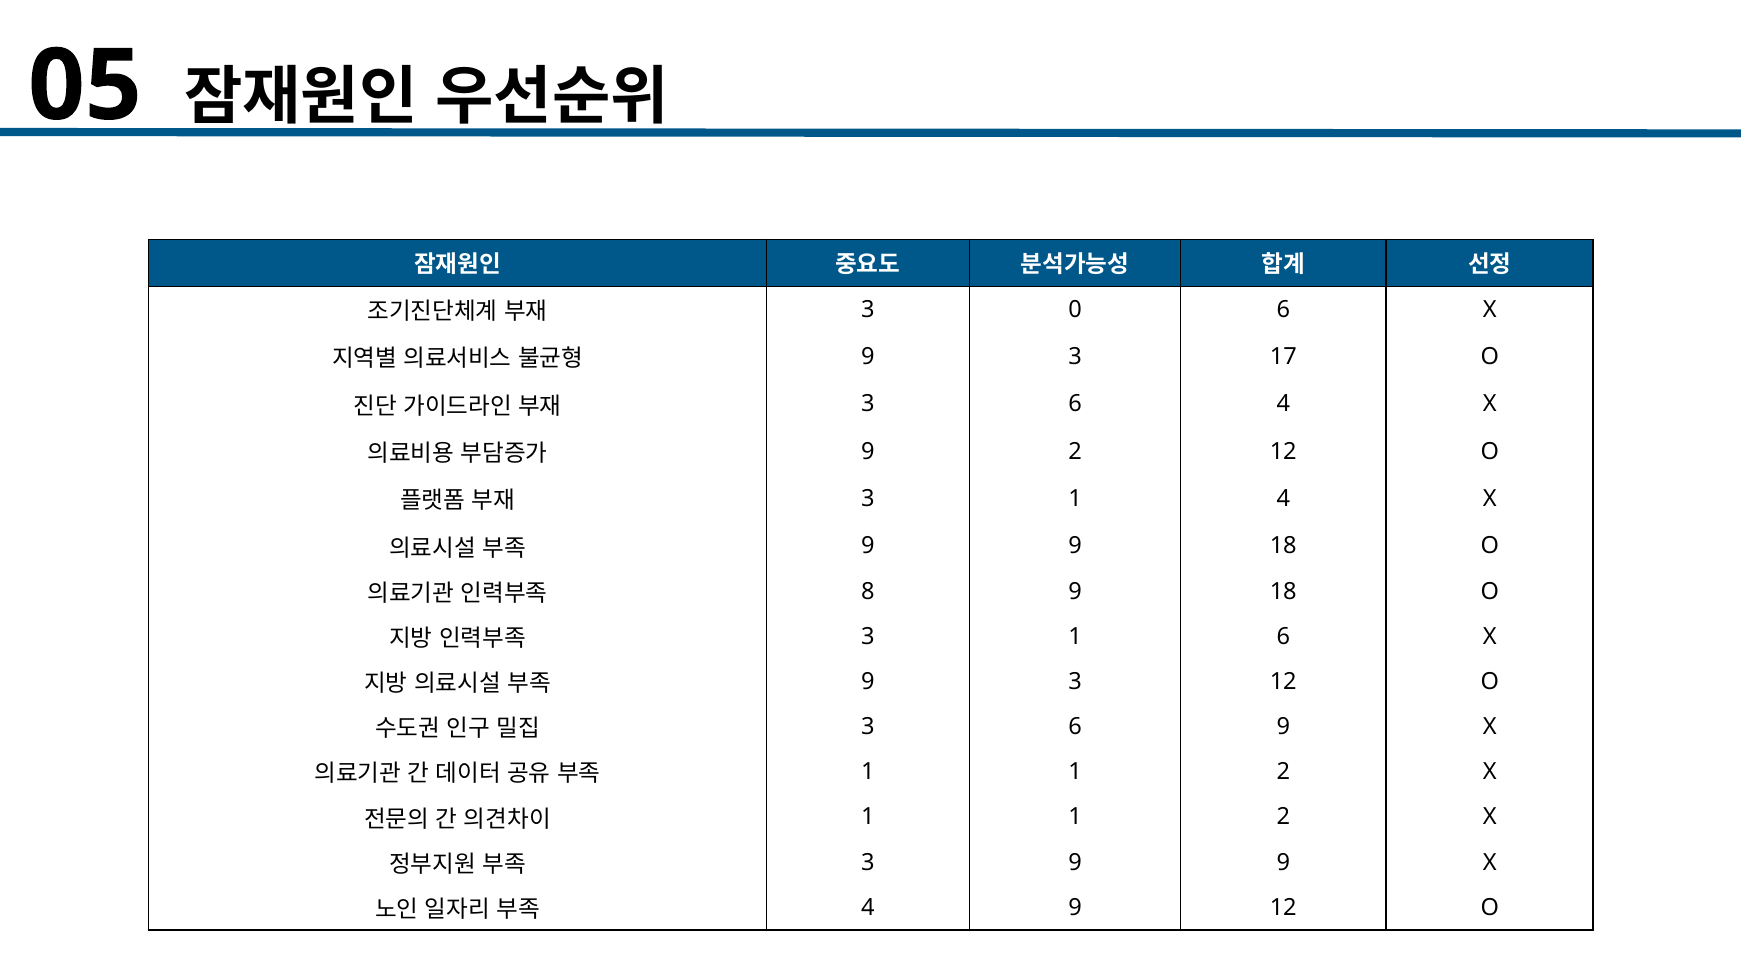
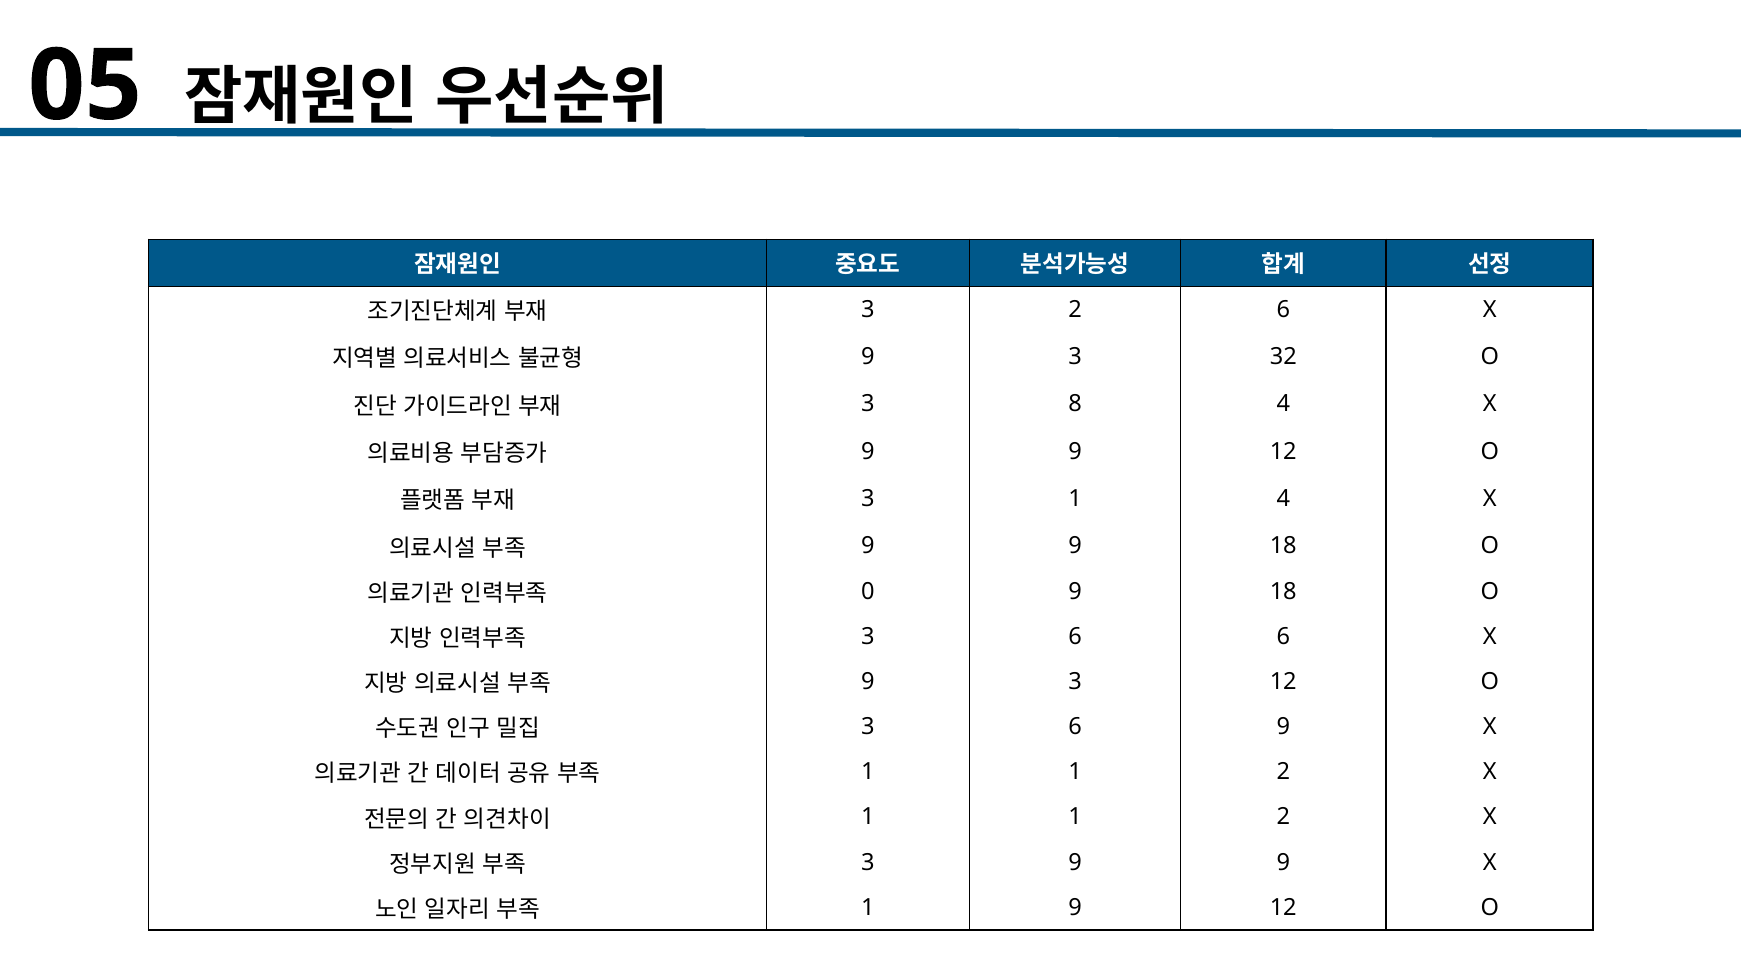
3 0: 0 -> 2 (1075, 310)
17: 17 -> 32 (1283, 357)
6: 6 -> 8 (1075, 404)
2: 2 -> 9 (1075, 452)
8: 8 -> 0 (868, 591)
1: 1 -> 6 (1075, 637)
4: 4 -> 1 (868, 908)
